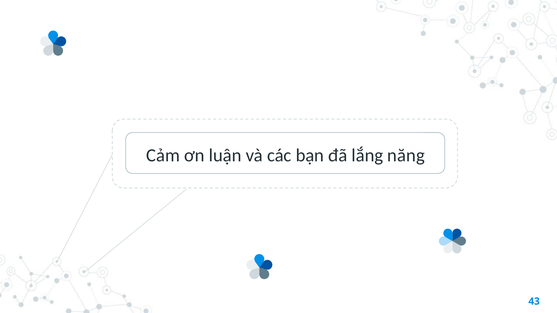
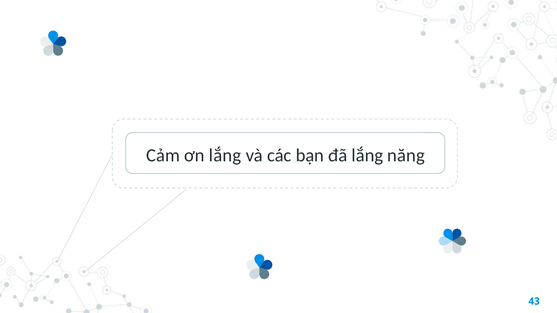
ơn luận: luận -> lắng (225, 155)
